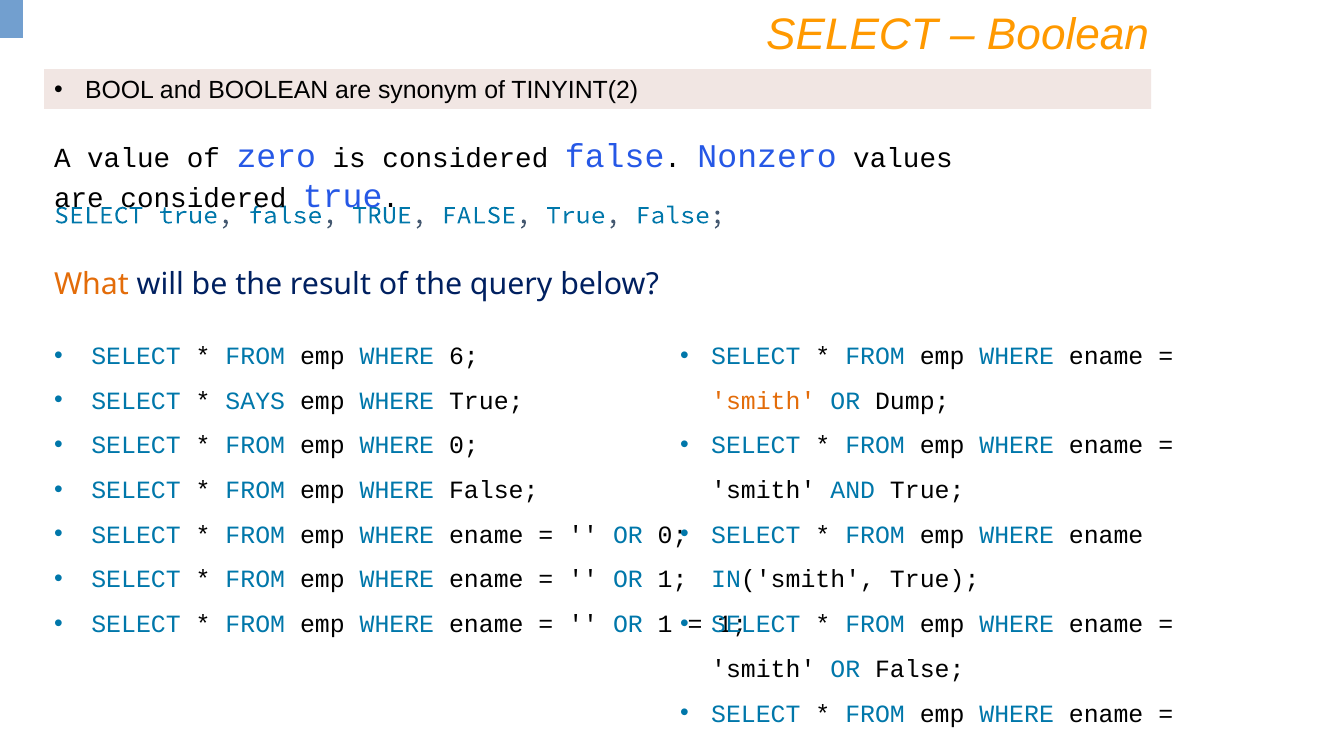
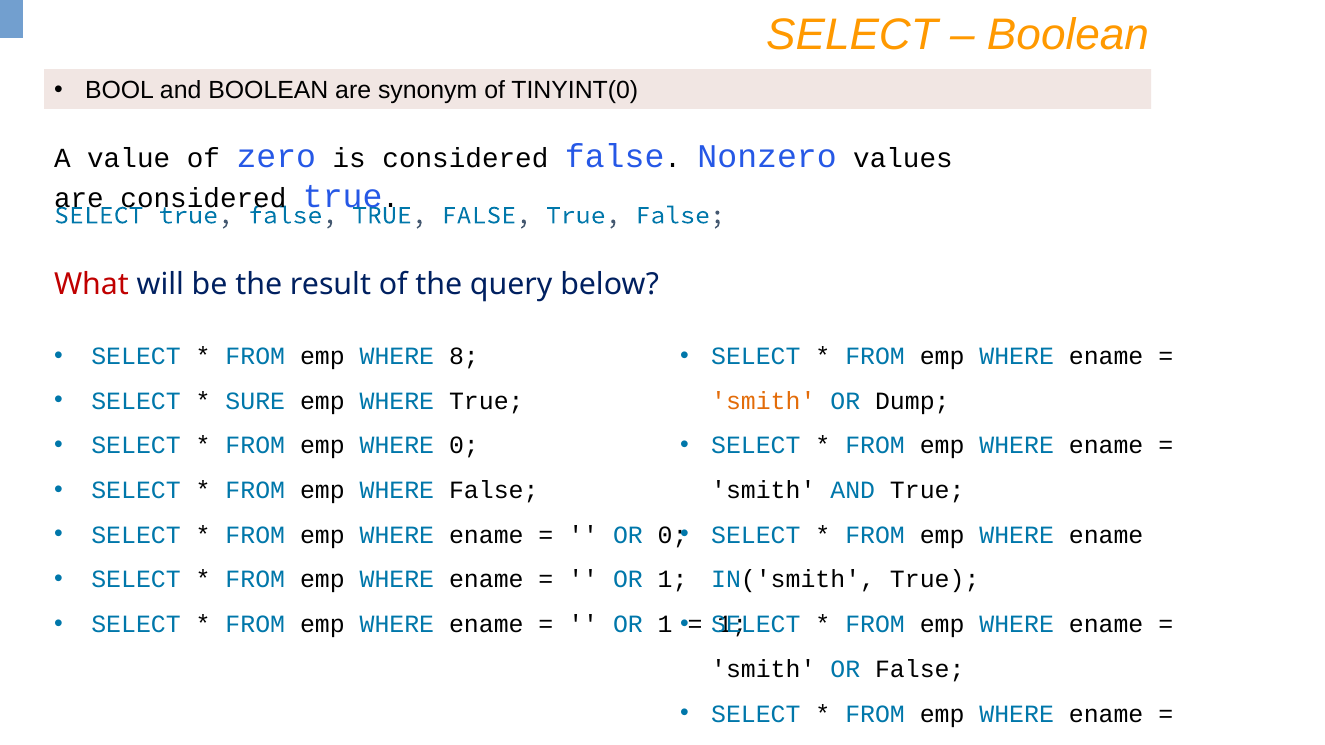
TINYINT(2: TINYINT(2 -> TINYINT(0 (575, 91)
What colour: orange -> red (91, 285)
6: 6 -> 8 (464, 356)
SAYS: SAYS -> SURE (255, 401)
